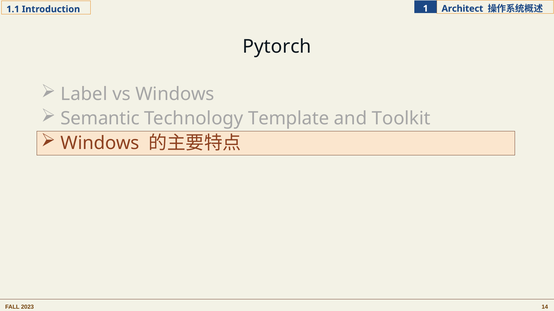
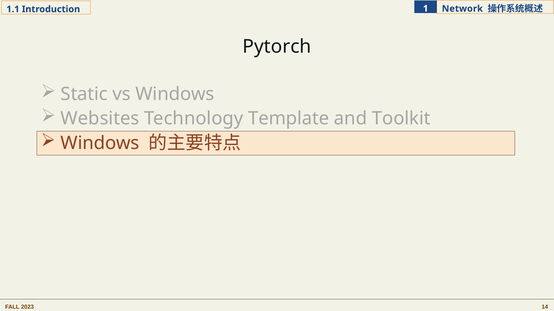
Architect: Architect -> Network (462, 9)
Label: Label -> Static (84, 94)
Semantic: Semantic -> Websites (100, 119)
